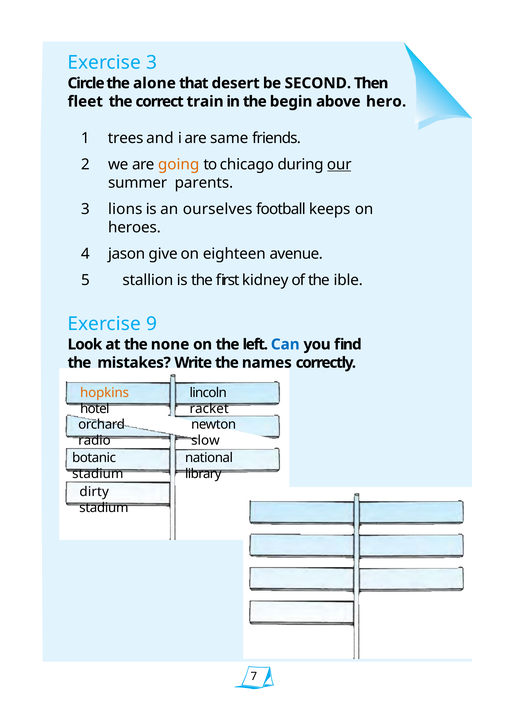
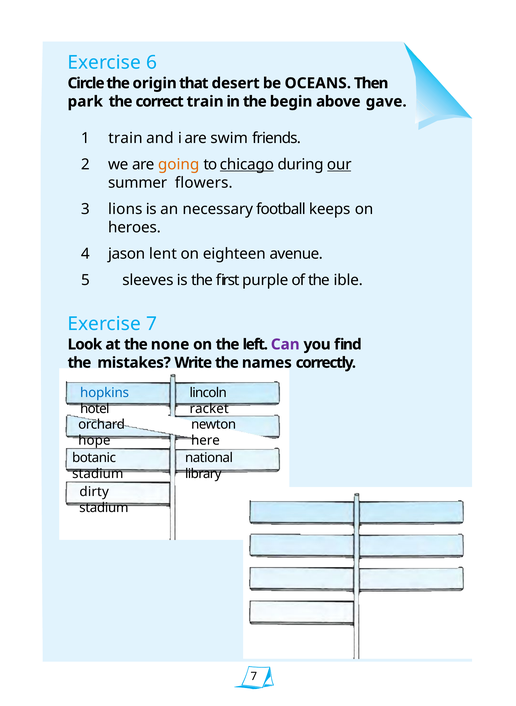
Exercise 3: 3 -> 6 (152, 63)
alone: alone -> origin (155, 83)
SECOND: SECOND -> OCEANS (318, 83)
fleet: fleet -> park (85, 102)
hero: hero -> gave (386, 102)
1 trees: trees -> train (125, 138)
same: same -> swim (229, 138)
chicago underline: none -> present (247, 165)
parents: parents -> flowers (204, 183)
ourselves: ourselves -> necessary (218, 209)
give: give -> lent (163, 254)
stallion: stallion -> sleeves (148, 280)
kidney: kidney -> purple (265, 280)
Exercise 9: 9 -> 7 (152, 324)
Can colour: blue -> purple (285, 345)
hopkins colour: orange -> blue (105, 393)
radio: radio -> hope (94, 440)
slow: slow -> here (205, 440)
